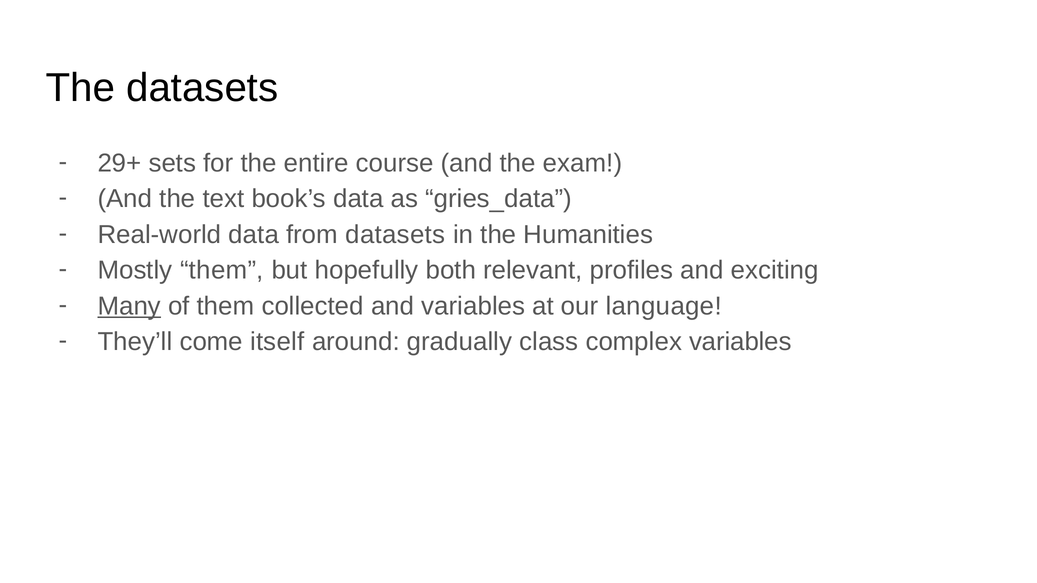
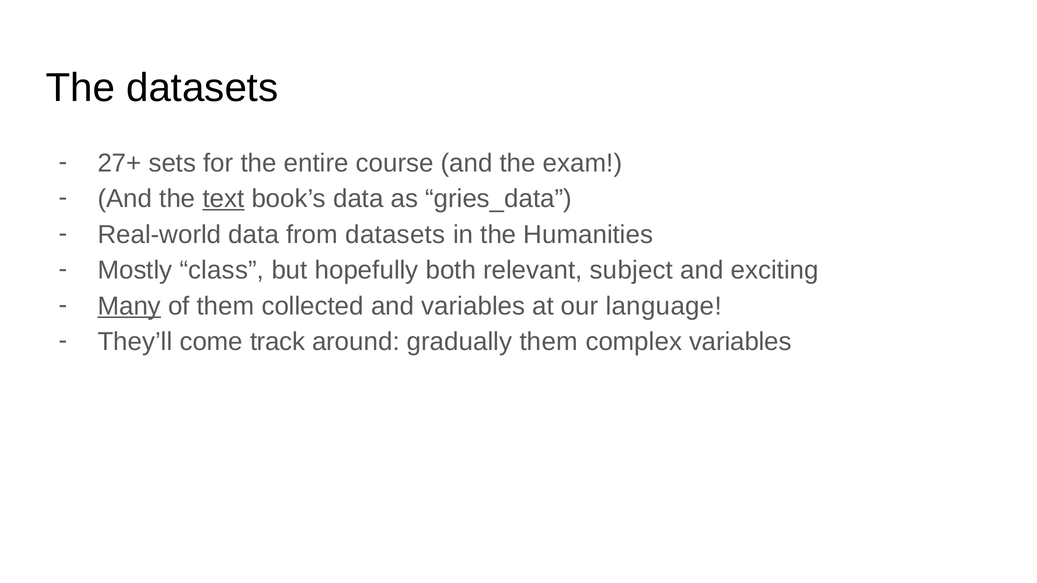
29+: 29+ -> 27+ (120, 163)
text underline: none -> present (223, 199)
Mostly them: them -> class (222, 270)
profiles: profiles -> subject (631, 270)
itself: itself -> track (278, 342)
gradually class: class -> them (549, 342)
